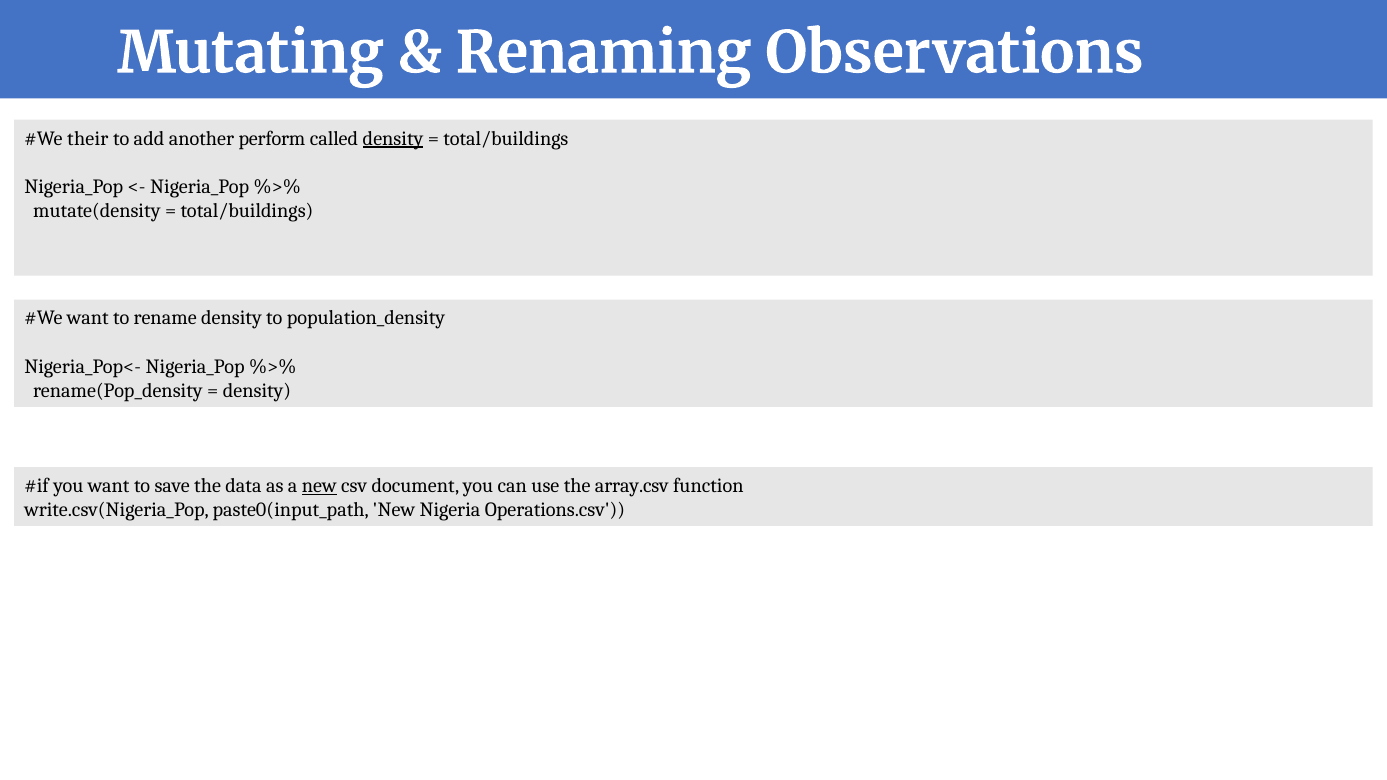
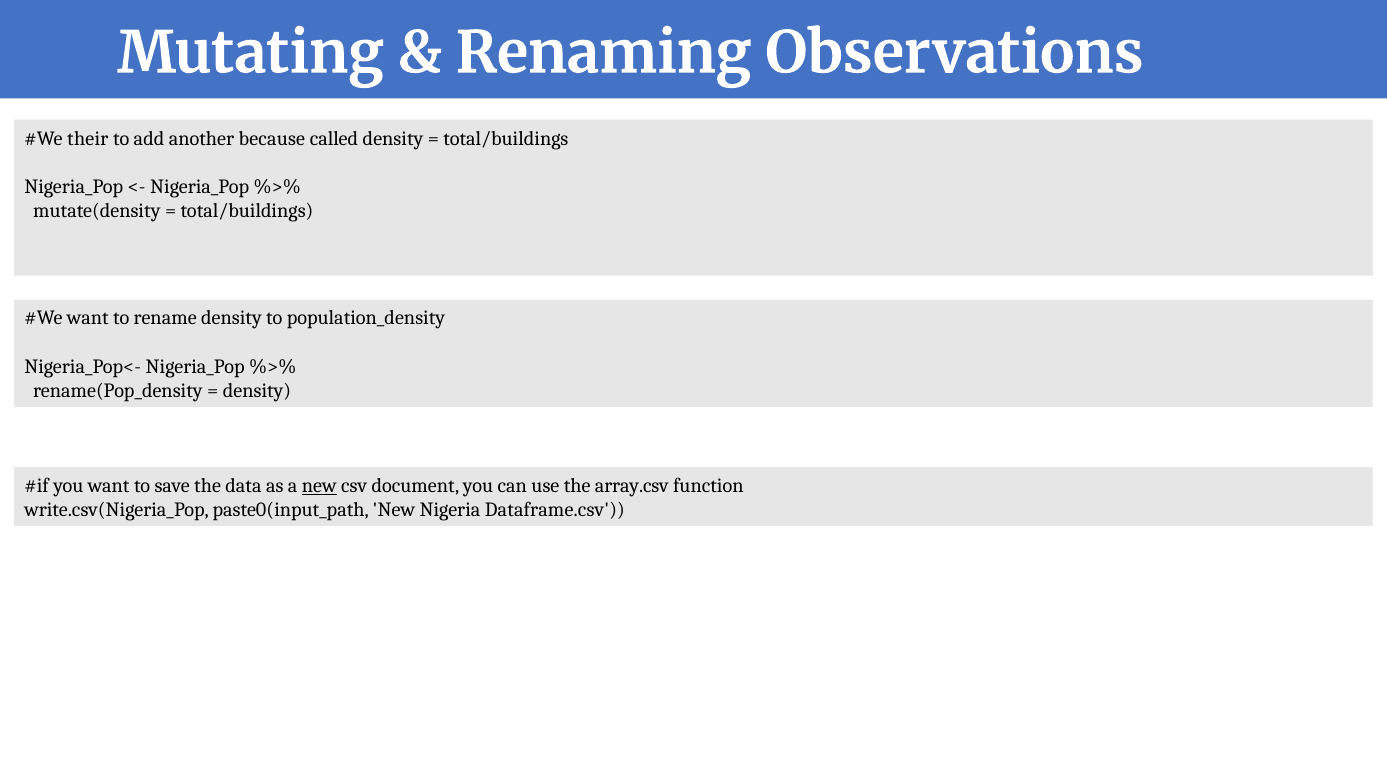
perform: perform -> because (272, 138)
density underline: present -> none (393, 138)
Operations.csv: Operations.csv -> Dataframe.csv (555, 510)
